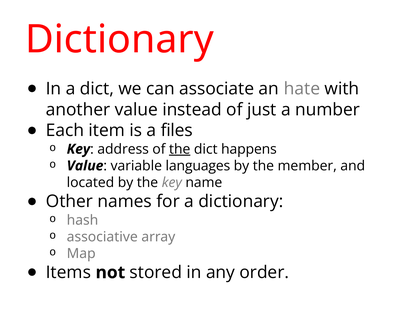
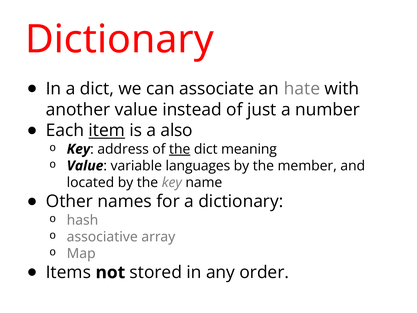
item underline: none -> present (107, 130)
files: files -> also (177, 130)
happens: happens -> meaning (249, 149)
